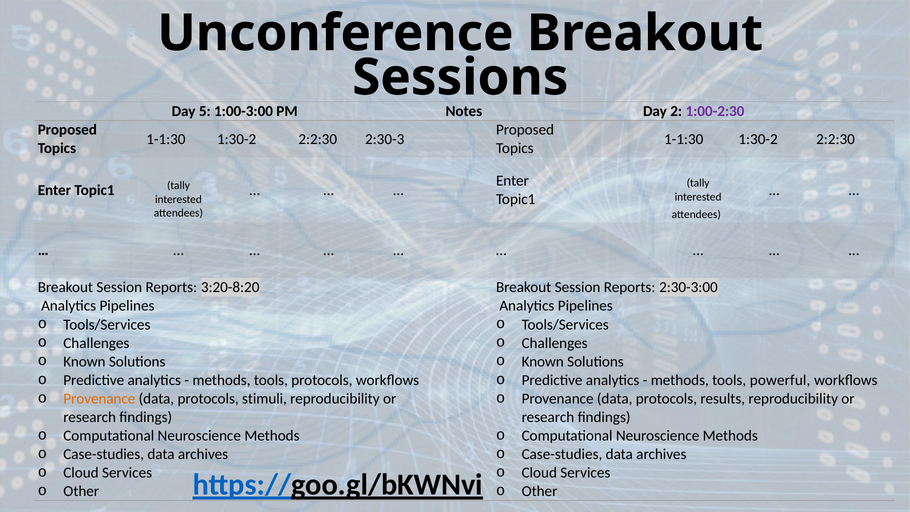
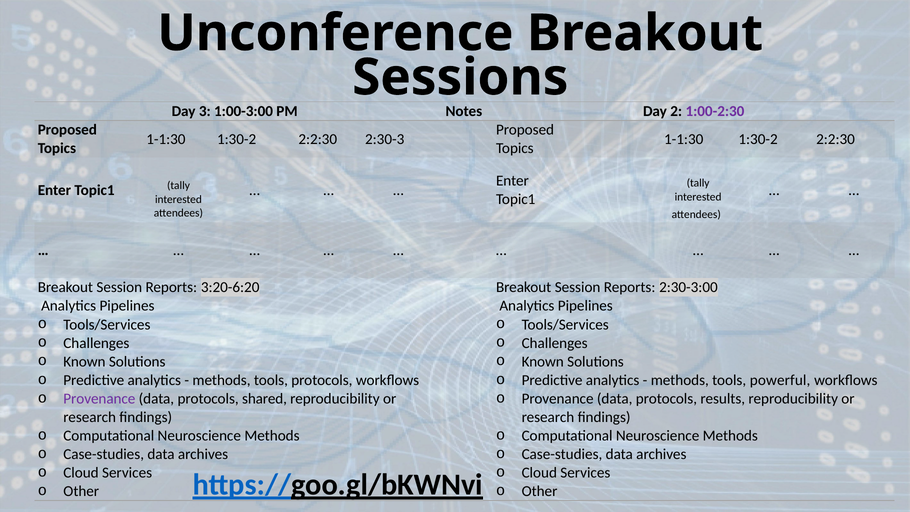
5: 5 -> 3 (205, 111)
3:20-8:20: 3:20-8:20 -> 3:20-6:20 (230, 287)
Provenance colour: orange -> purple (99, 399)
stimuli: stimuli -> shared (265, 399)
